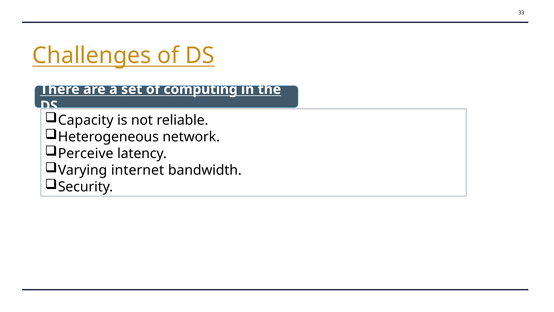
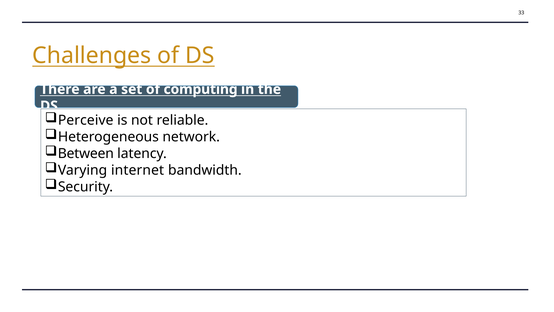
Capacity: Capacity -> Perceive (86, 120)
Perceive: Perceive -> Between (86, 153)
